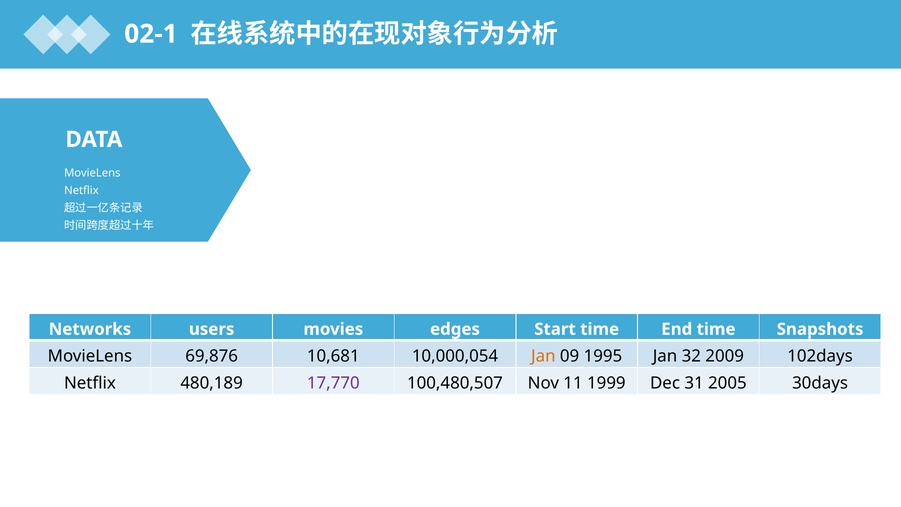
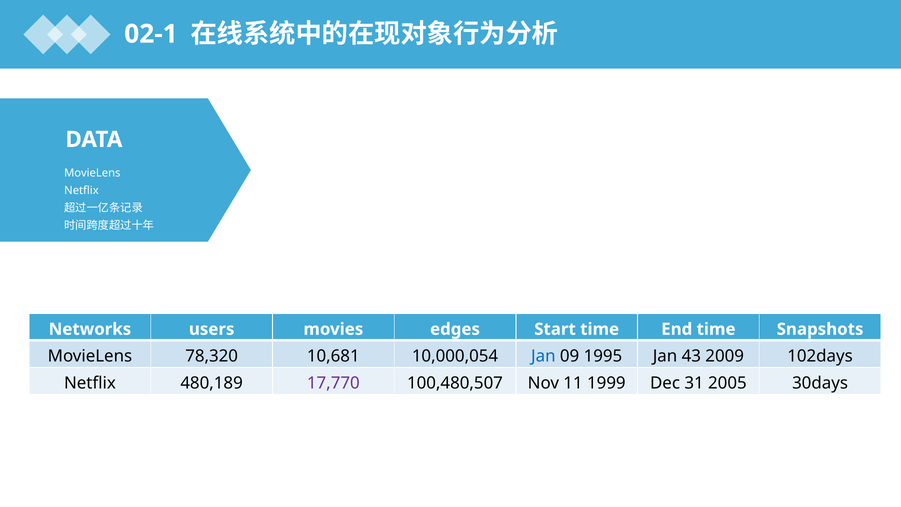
69,876: 69,876 -> 78,320 (212, 356)
Jan colour: orange -> blue (543, 356)
32: 32 -> 43 (691, 356)
